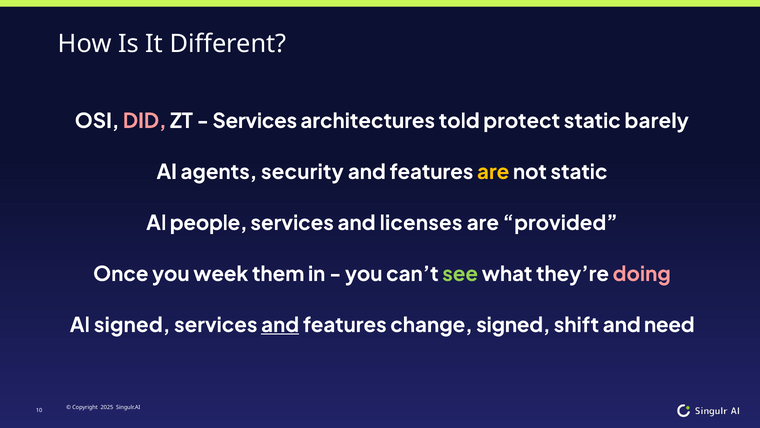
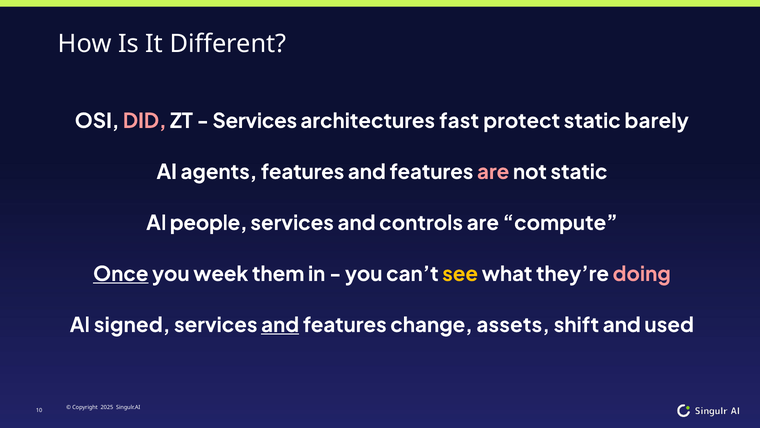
told: told -> fast (459, 121)
agents security: security -> features (302, 172)
are colour: yellow -> pink (493, 172)
licenses: licenses -> controls (421, 223)
provided: provided -> compute (560, 223)
Once underline: none -> present (121, 274)
see colour: light green -> yellow (460, 274)
change signed: signed -> assets (513, 325)
need: need -> used (669, 325)
